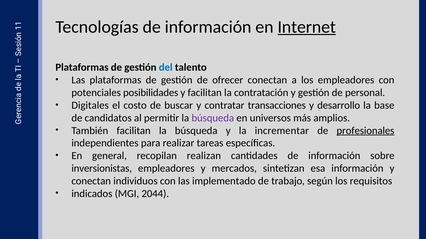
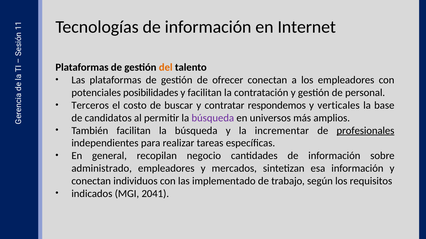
Internet underline: present -> none (307, 27)
del colour: blue -> orange (166, 68)
Digitales: Digitales -> Terceros (90, 106)
transacciones: transacciones -> respondemos (277, 106)
desarrollo: desarrollo -> verticales (339, 106)
realizan: realizan -> negocio (204, 156)
inversionistas: inversionistas -> administrado (102, 169)
2044: 2044 -> 2041 (155, 194)
